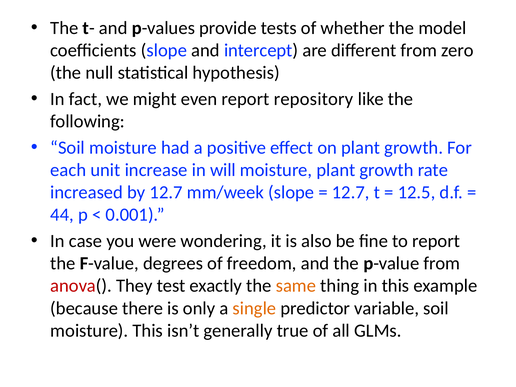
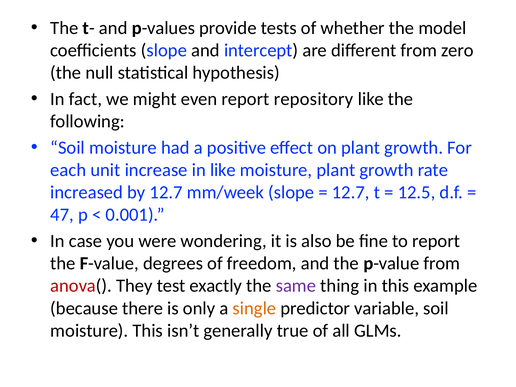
in will: will -> like (223, 170)
44: 44 -> 47 (62, 215)
same colour: orange -> purple (296, 286)
